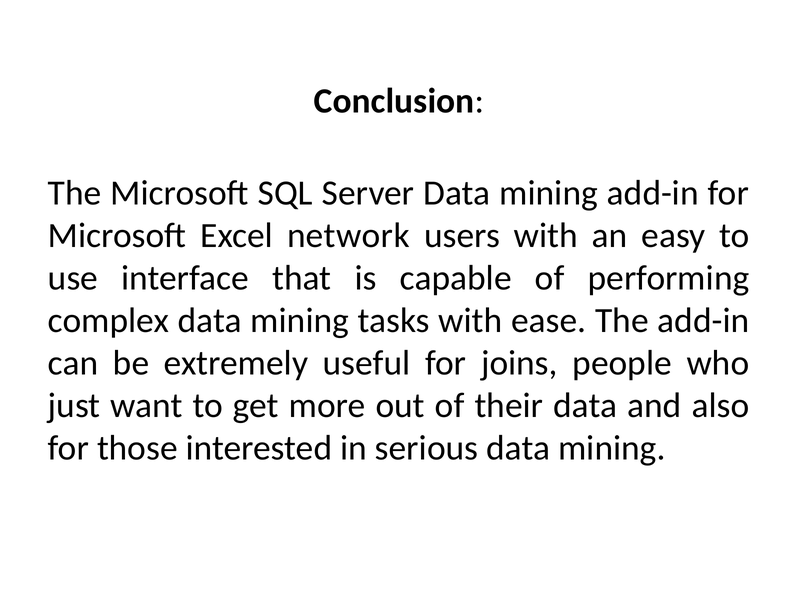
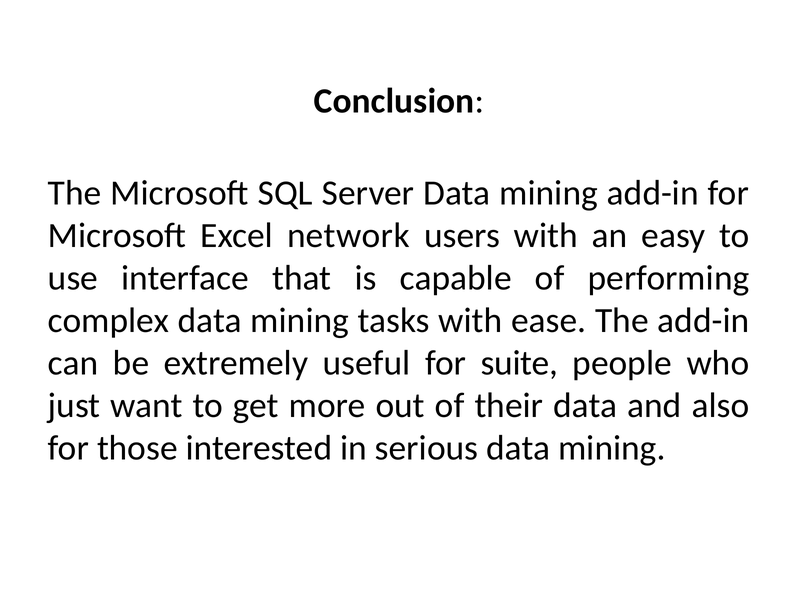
joins: joins -> suite (520, 363)
